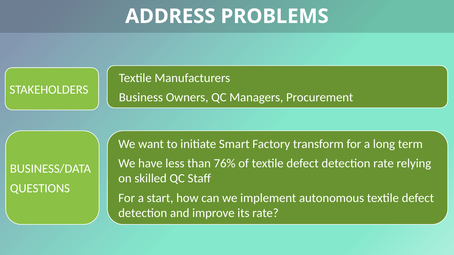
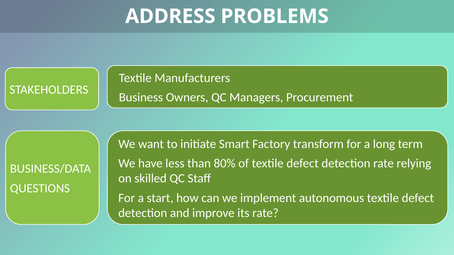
76%: 76% -> 80% (225, 164)
